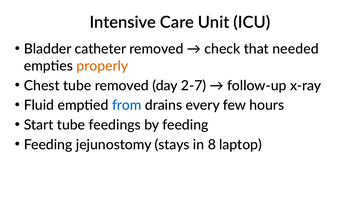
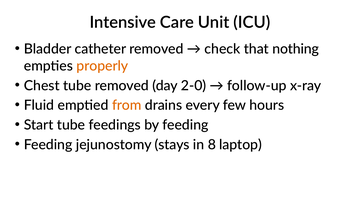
needed: needed -> nothing (296, 49)
2-7: 2-7 -> 2-0 (194, 86)
from colour: blue -> orange (127, 105)
